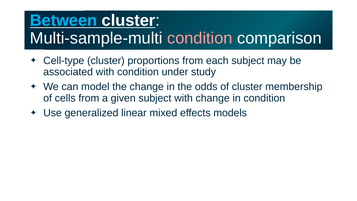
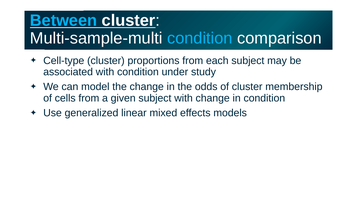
condition colour: pink -> light blue (200, 38)
